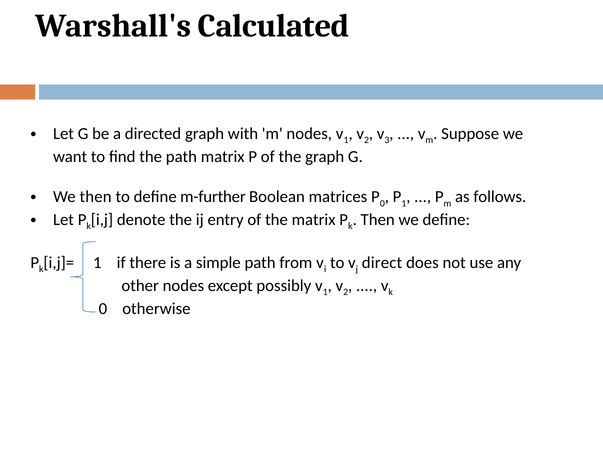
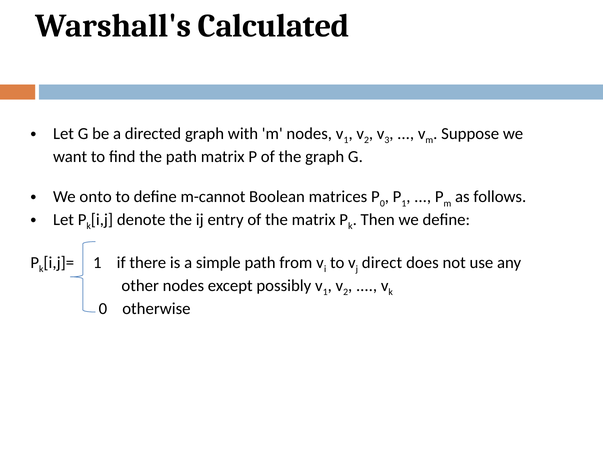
We then: then -> onto (96, 196)
m-further: m-further -> m-cannot (213, 196)
